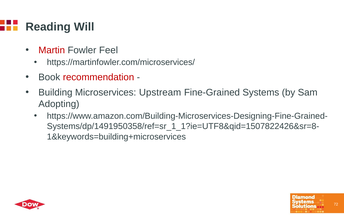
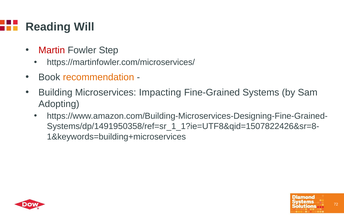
Feel: Feel -> Step (109, 50)
recommendation colour: red -> orange (99, 77)
Upstream: Upstream -> Impacting (160, 92)
